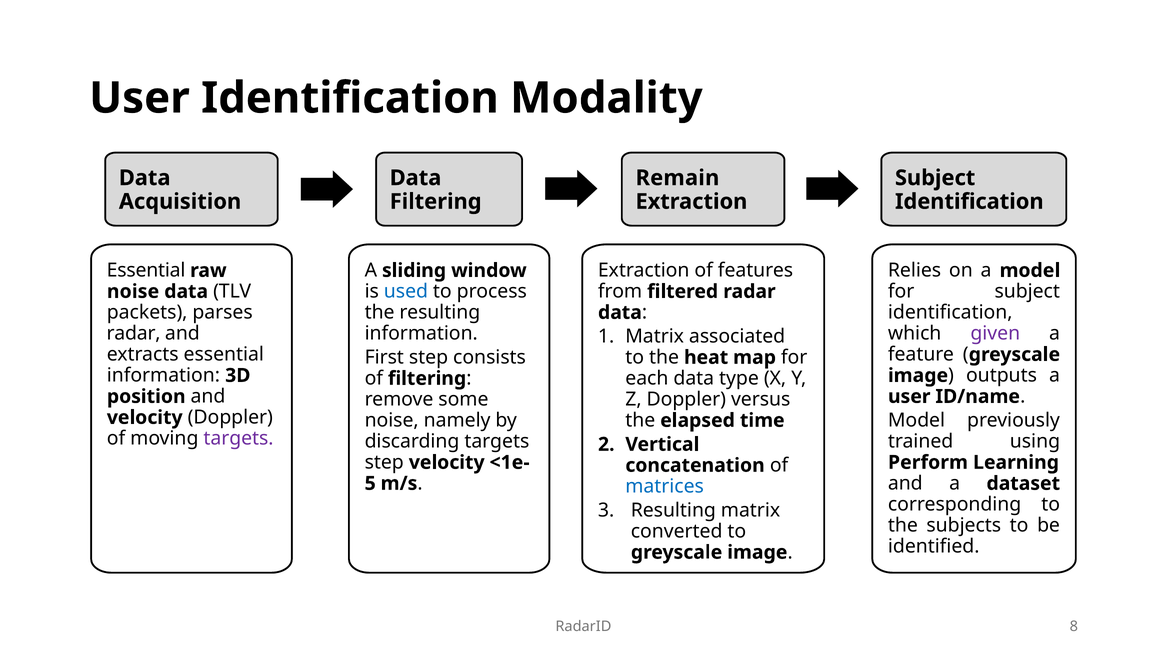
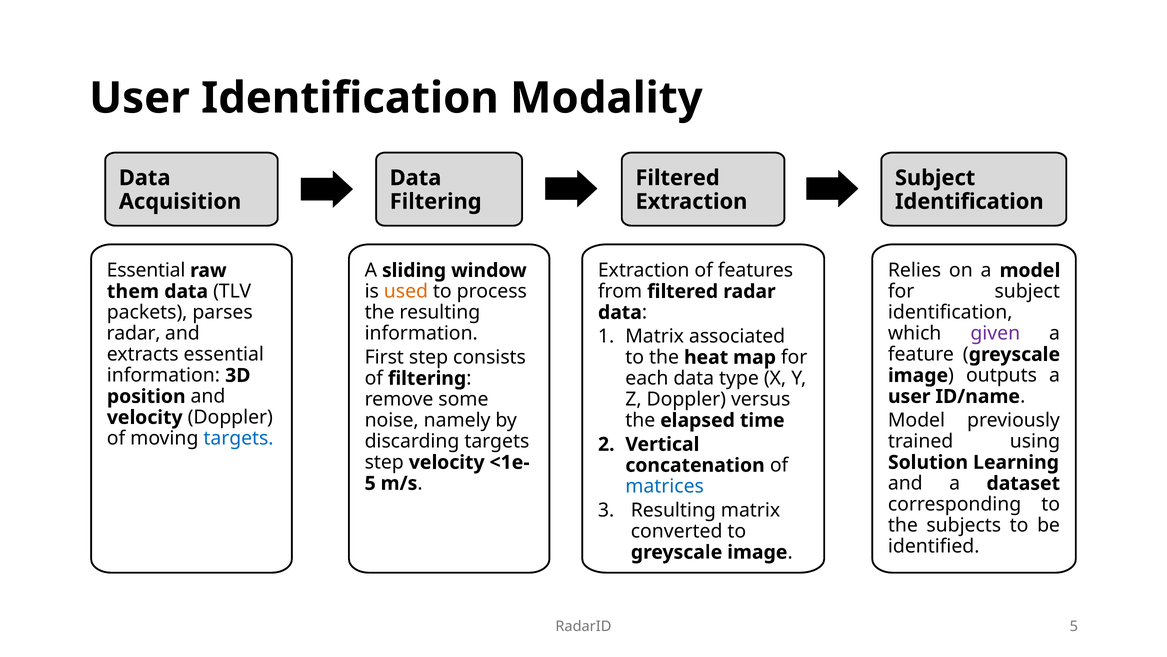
Remain: Remain -> Filtered (678, 178)
used colour: blue -> orange (406, 291)
noise: noise -> them (133, 291)
targets colour: purple -> blue (238, 438)
Perform: Perform -> Solution (928, 462)
RadarID 8: 8 -> 5 (1074, 626)
